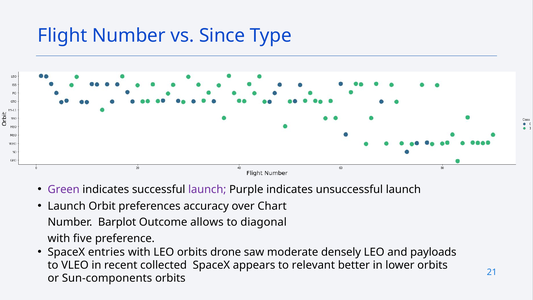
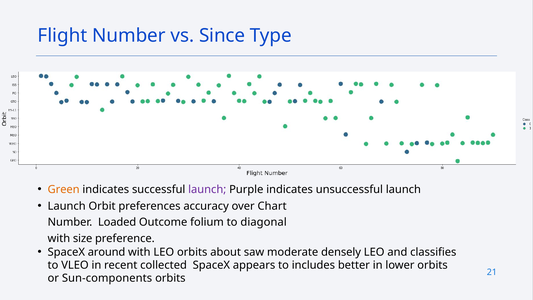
Green colour: purple -> orange (64, 189)
Barplot: Barplot -> Loaded (117, 222)
allows: allows -> folium (207, 222)
five: five -> size (83, 238)
entries: entries -> around (107, 252)
drone: drone -> about (226, 252)
payloads: payloads -> classifies (433, 252)
relevant: relevant -> includes (313, 265)
